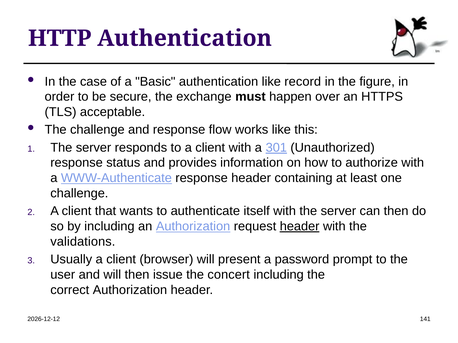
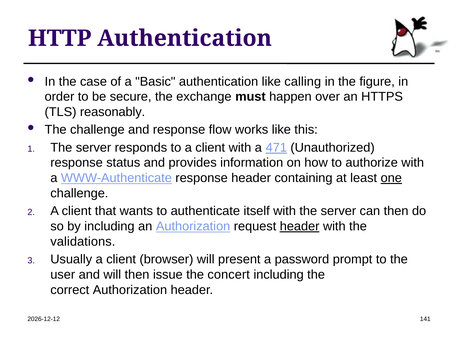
record: record -> calling (303, 82)
acceptable: acceptable -> reasonably (113, 112)
301: 301 -> 471 (276, 148)
one underline: none -> present (391, 178)
